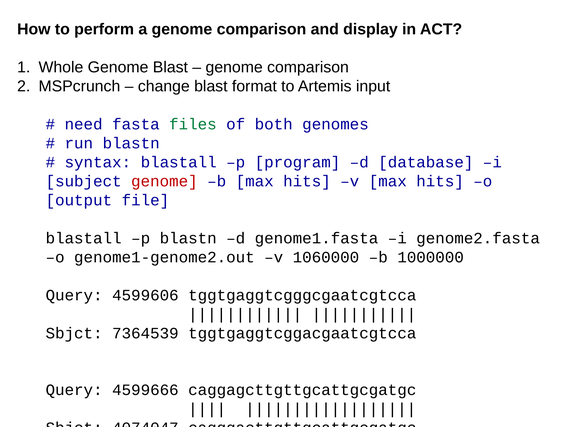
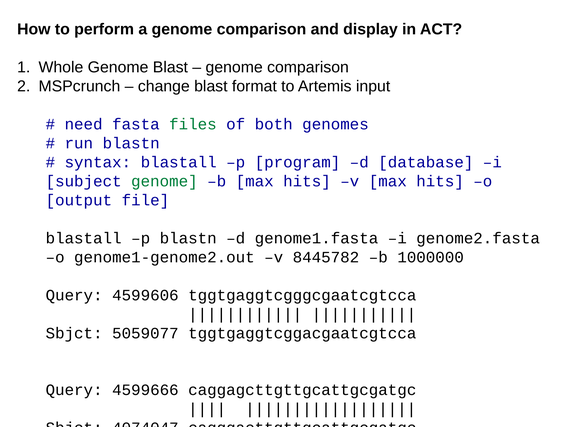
genome colour: red -> green (164, 181)
1060000: 1060000 -> 8445782 (326, 257)
7364539: 7364539 -> 5059077 (145, 333)
